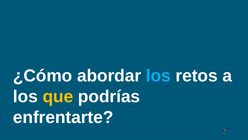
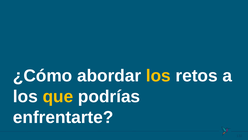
los colour: light blue -> yellow (158, 76)
